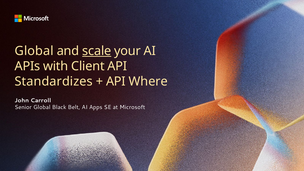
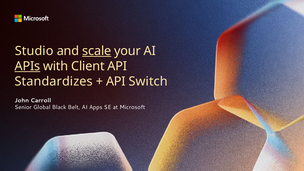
Global: Global -> Studio (34, 51)
APIs underline: none -> present (27, 66)
Where: Where -> Switch (148, 81)
